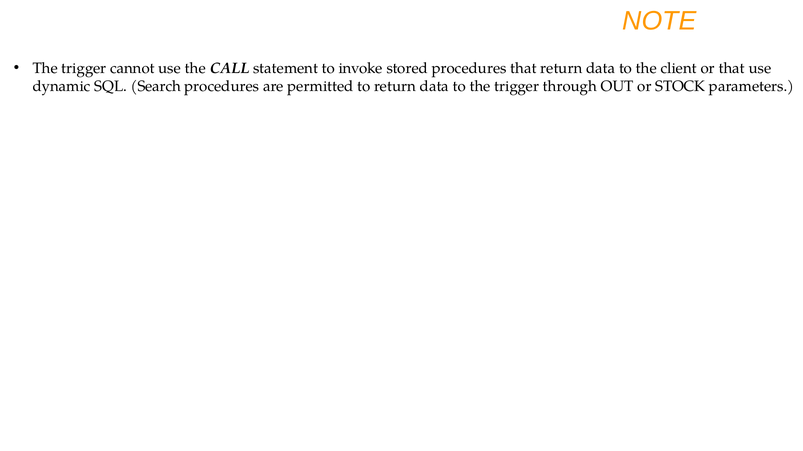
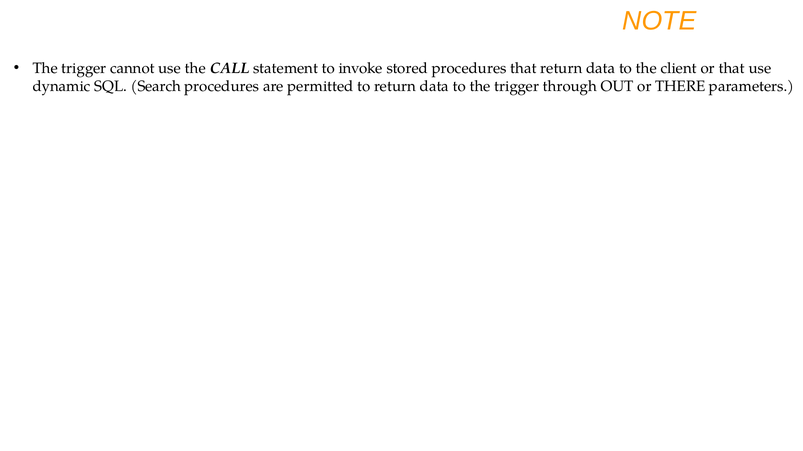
STOCK: STOCK -> THERE (680, 86)
